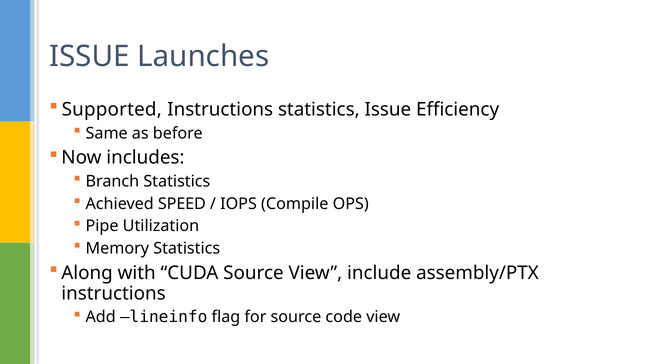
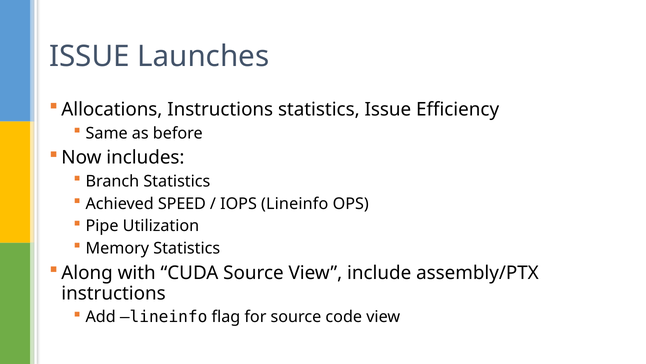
Supported: Supported -> Allocations (112, 109)
IOPS Compile: Compile -> Lineinfo (295, 203)
